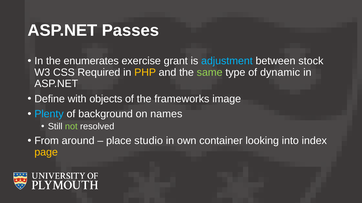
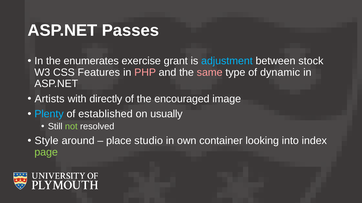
Required: Required -> Features (99, 73)
PHP colour: yellow -> pink (145, 73)
same colour: light green -> pink (210, 73)
Define: Define -> Artists (50, 99)
objects: objects -> directly (106, 99)
frameworks: frameworks -> encouraged (182, 99)
background: background -> established (105, 114)
names: names -> usually (166, 114)
From: From -> Style (47, 141)
page colour: yellow -> light green (46, 153)
